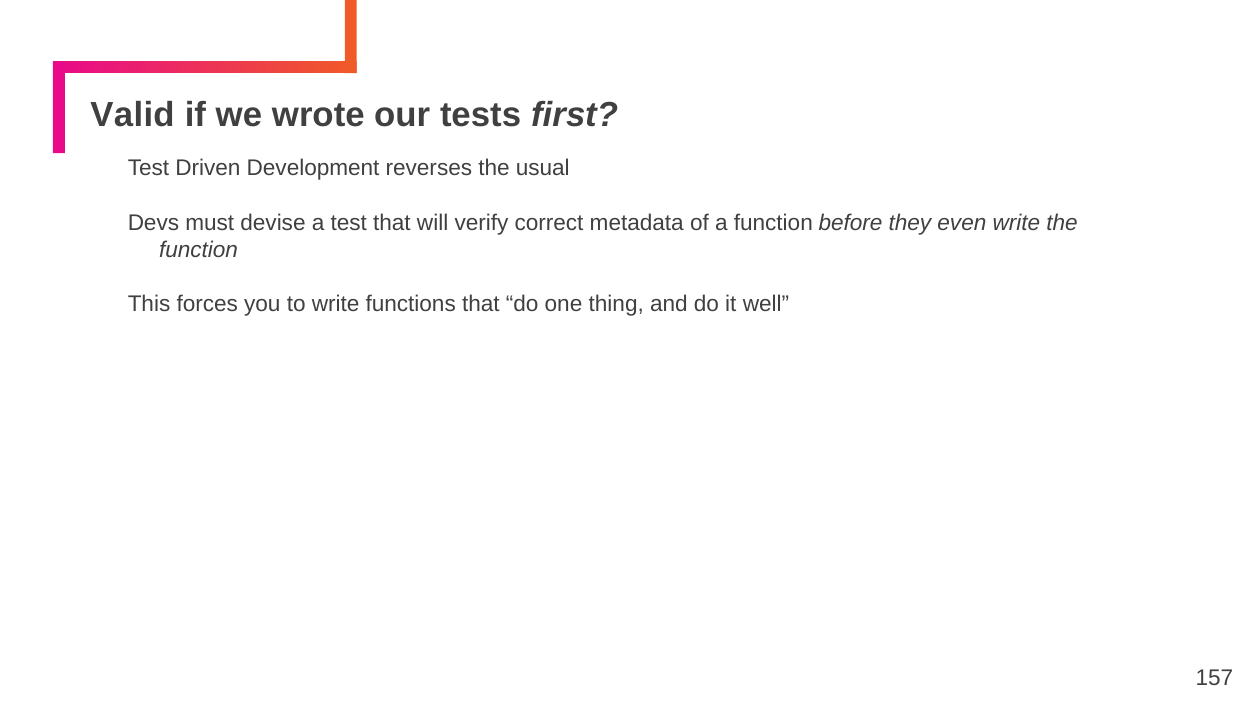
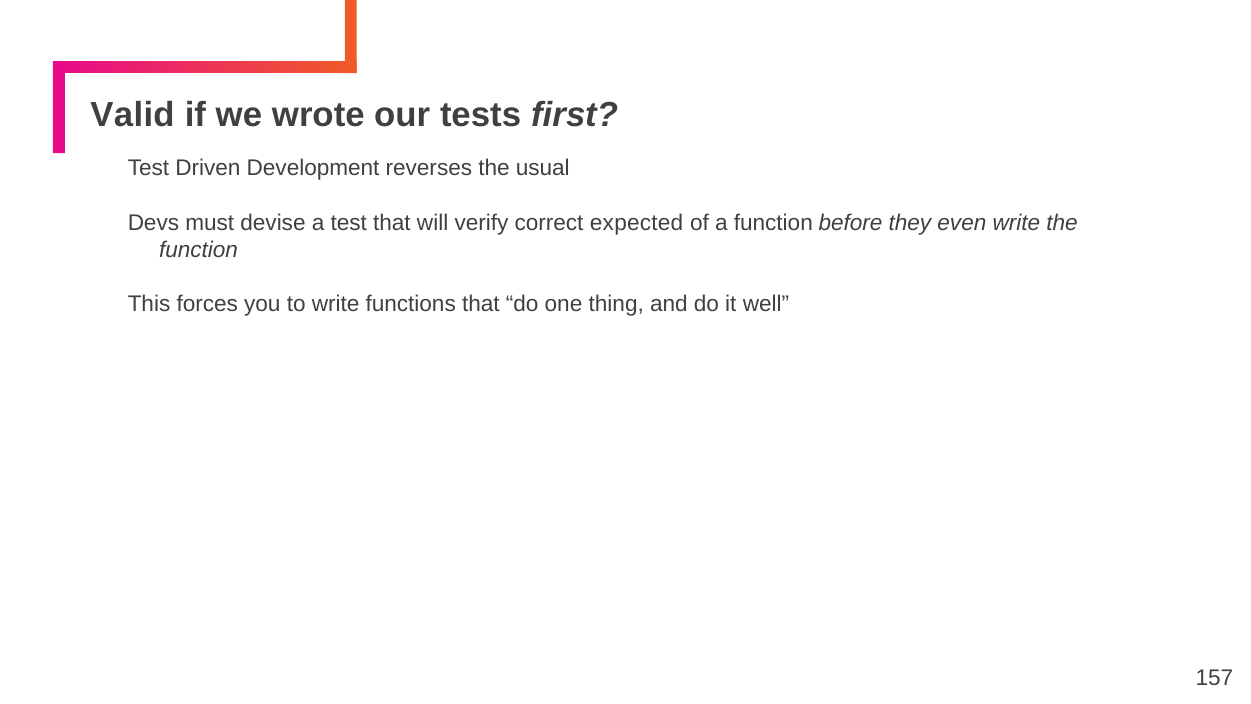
metadata: metadata -> expected (637, 223)
